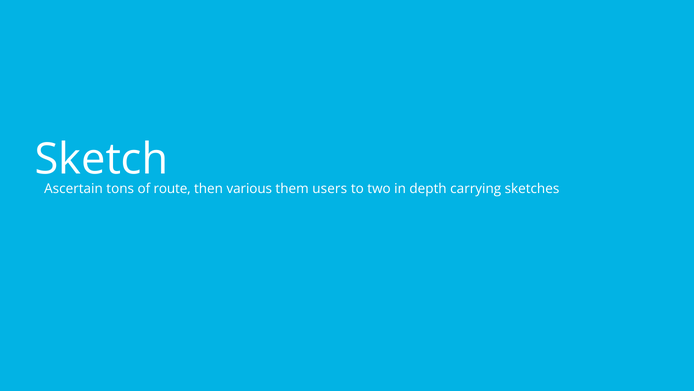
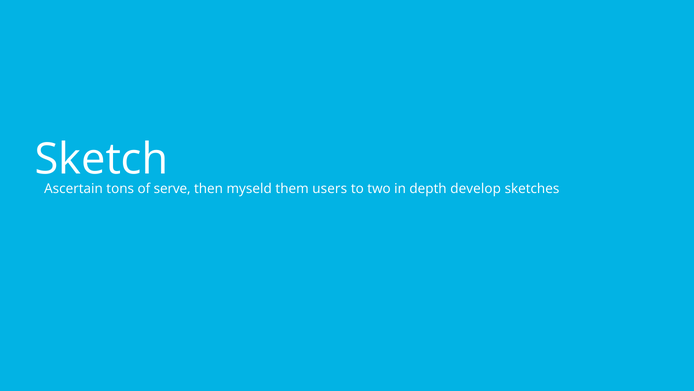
route: route -> serve (172, 189)
various: various -> myseld (249, 189)
carrying: carrying -> develop (476, 189)
